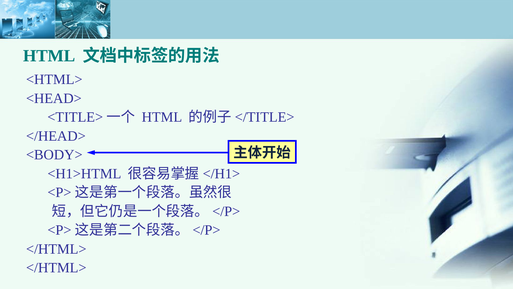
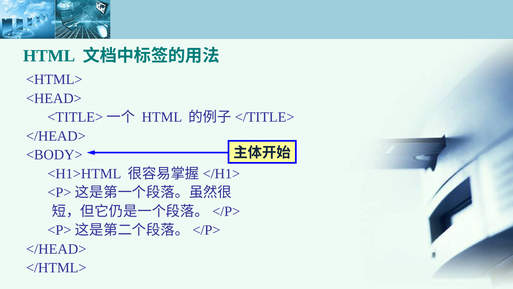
</HTML>: </HTML> -> </HEAD> (56, 249)
